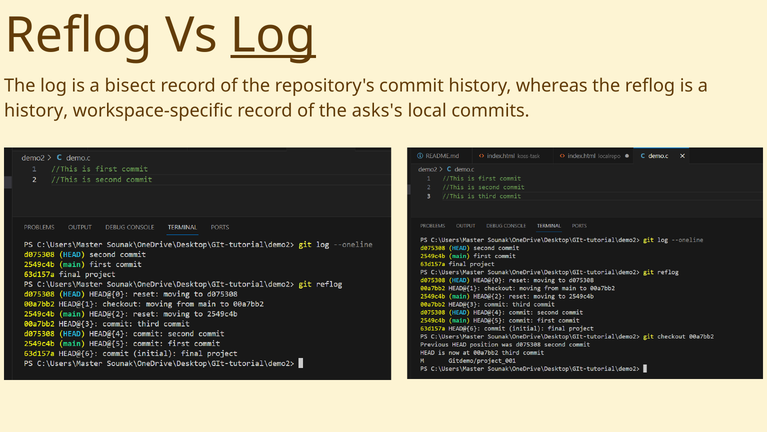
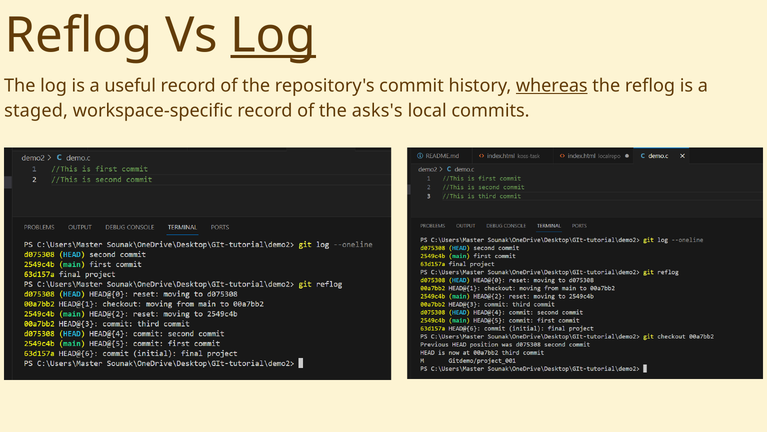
bisect: bisect -> useful (130, 85)
whereas underline: none -> present (552, 85)
history: history -> staged (36, 111)
